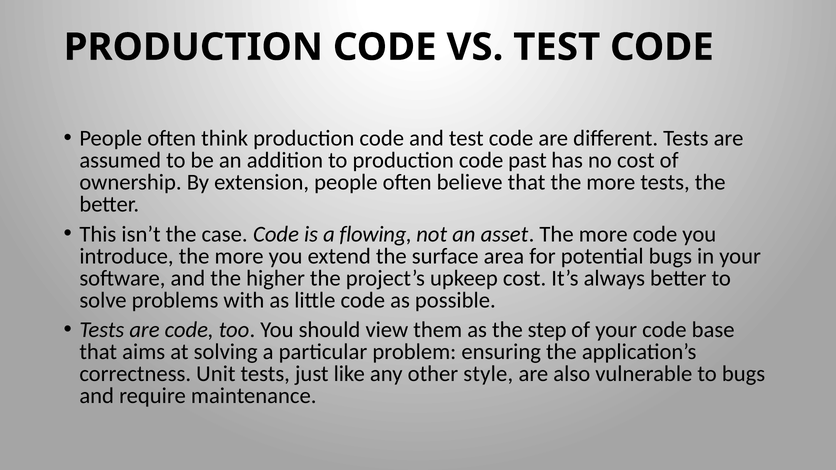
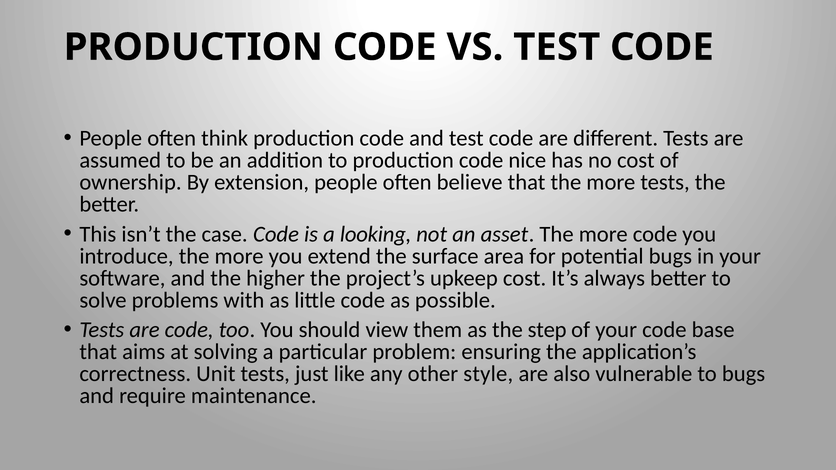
past: past -> nice (527, 160)
flowing: flowing -> looking (376, 234)
